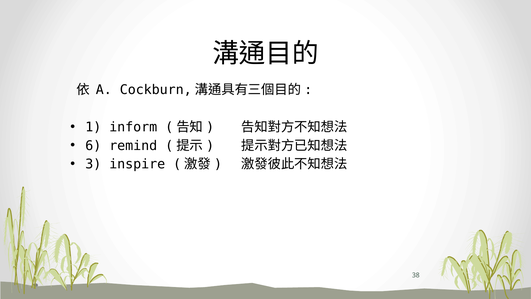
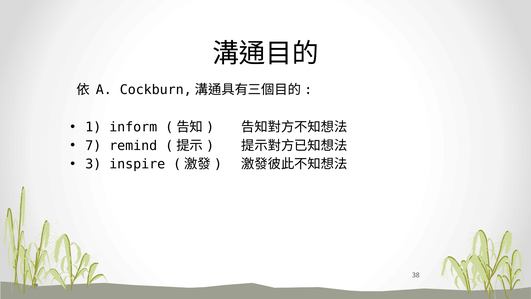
6: 6 -> 7 (93, 145)
